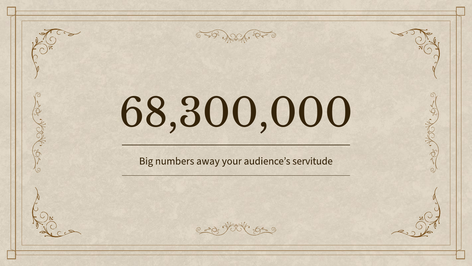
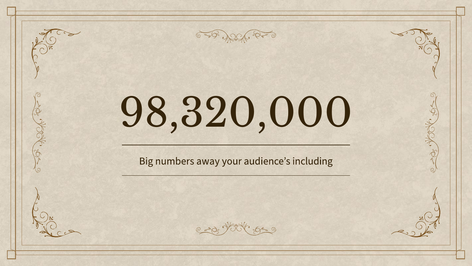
68,300,000: 68,300,000 -> 98,320,000 (236, 114)
servitude: servitude -> including (313, 161)
